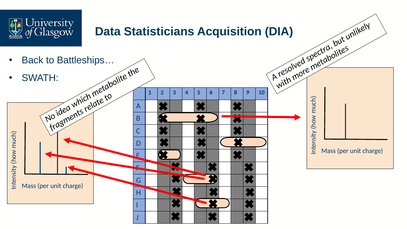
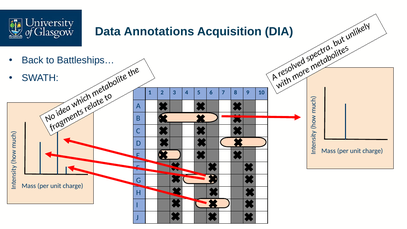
Statisticians: Statisticians -> Annotations (159, 31)
